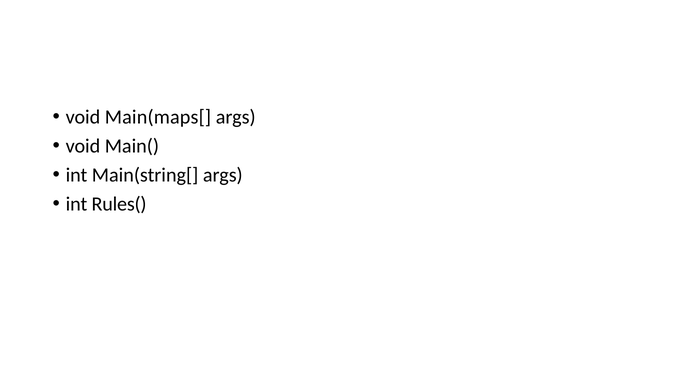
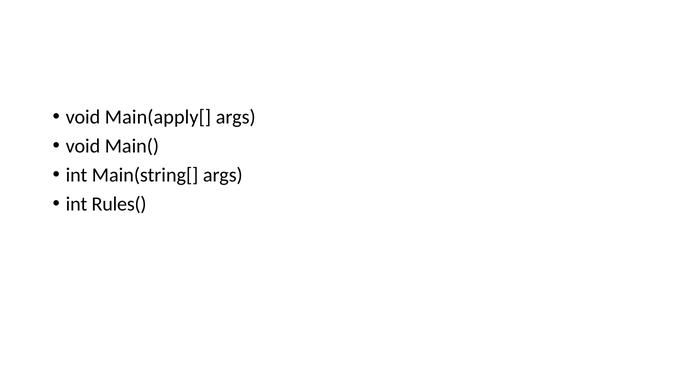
Main(maps[: Main(maps[ -> Main(apply[ (158, 117)
